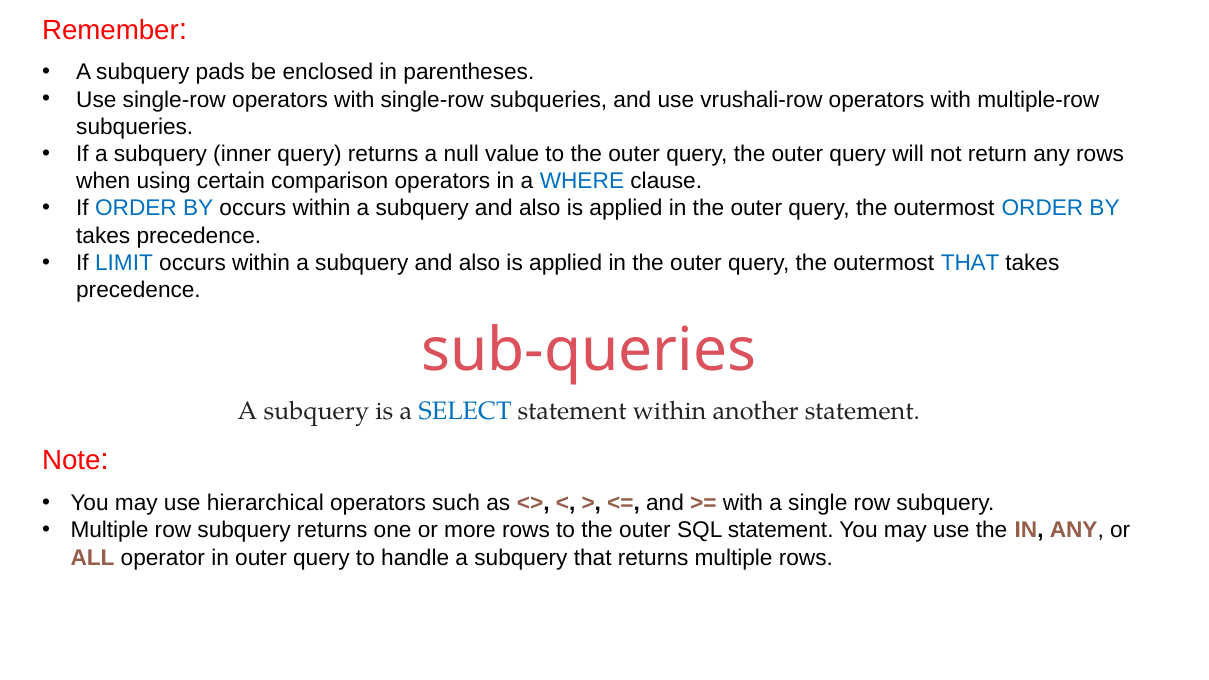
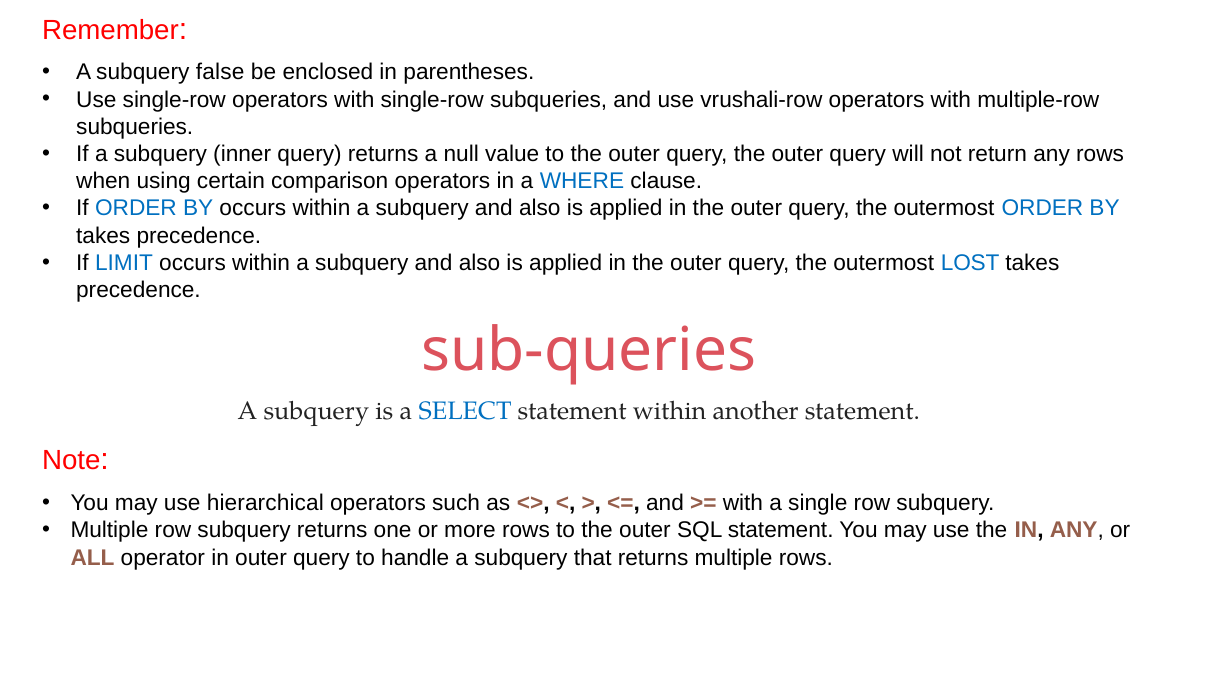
pads: pads -> false (220, 72)
outermost THAT: THAT -> LOST (970, 263)
